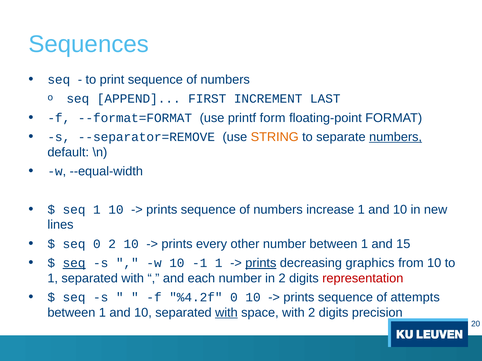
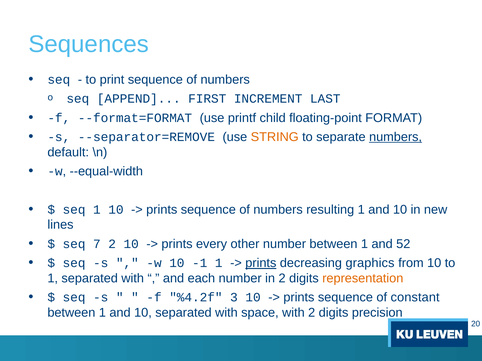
form: form -> child (273, 118)
increase: increase -> resulting (330, 210)
seq 0: 0 -> 7 (97, 244)
15: 15 -> 52 (403, 244)
seq underline: present -> none (74, 263)
representation colour: red -> orange (363, 279)
%4.2f 0: 0 -> 3 (234, 298)
attempts: attempts -> constant (415, 298)
with underline: present -> none (226, 313)
